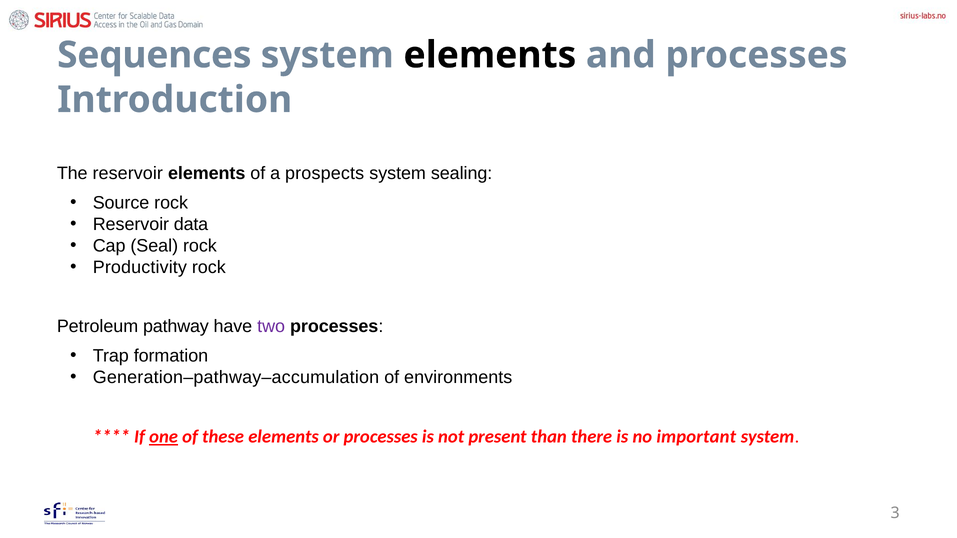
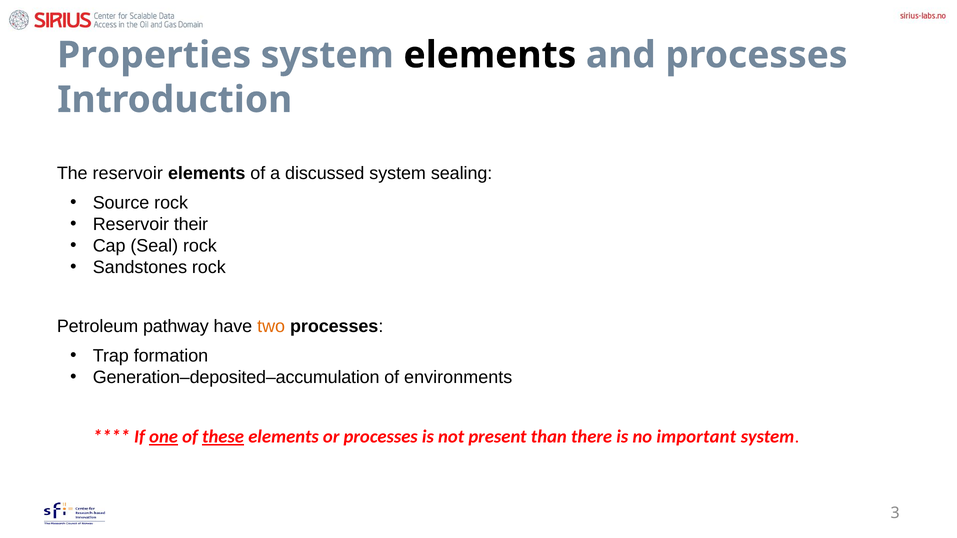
Sequences: Sequences -> Properties (154, 55)
prospects: prospects -> discussed (325, 173)
data: data -> their (191, 224)
Productivity: Productivity -> Sandstones (140, 268)
two colour: purple -> orange (271, 327)
Generation–pathway–accumulation: Generation–pathway–accumulation -> Generation–deposited–accumulation (236, 378)
these underline: none -> present (223, 437)
